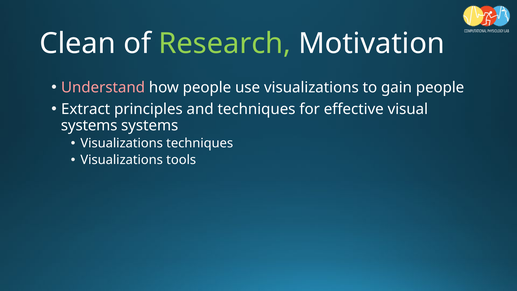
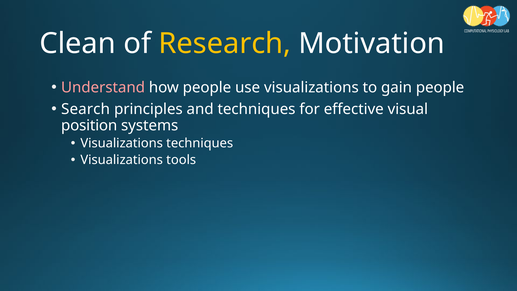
Research colour: light green -> yellow (225, 43)
Extract: Extract -> Search (86, 109)
systems: systems -> position (89, 125)
